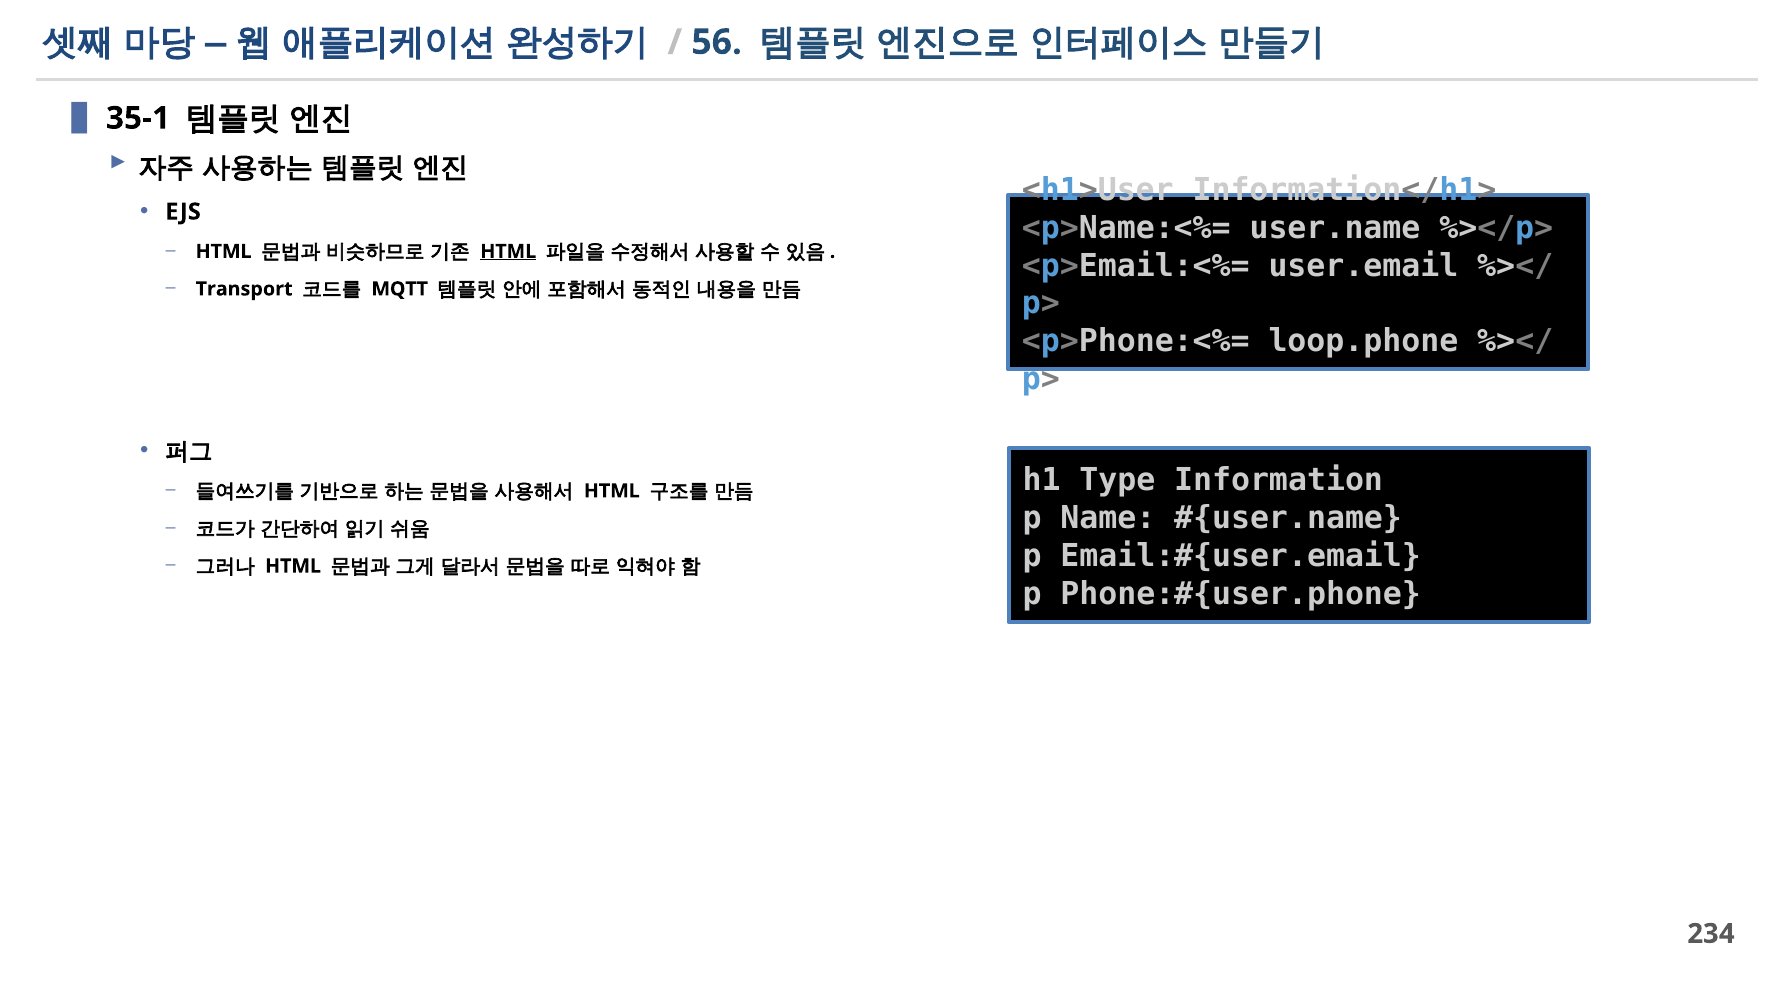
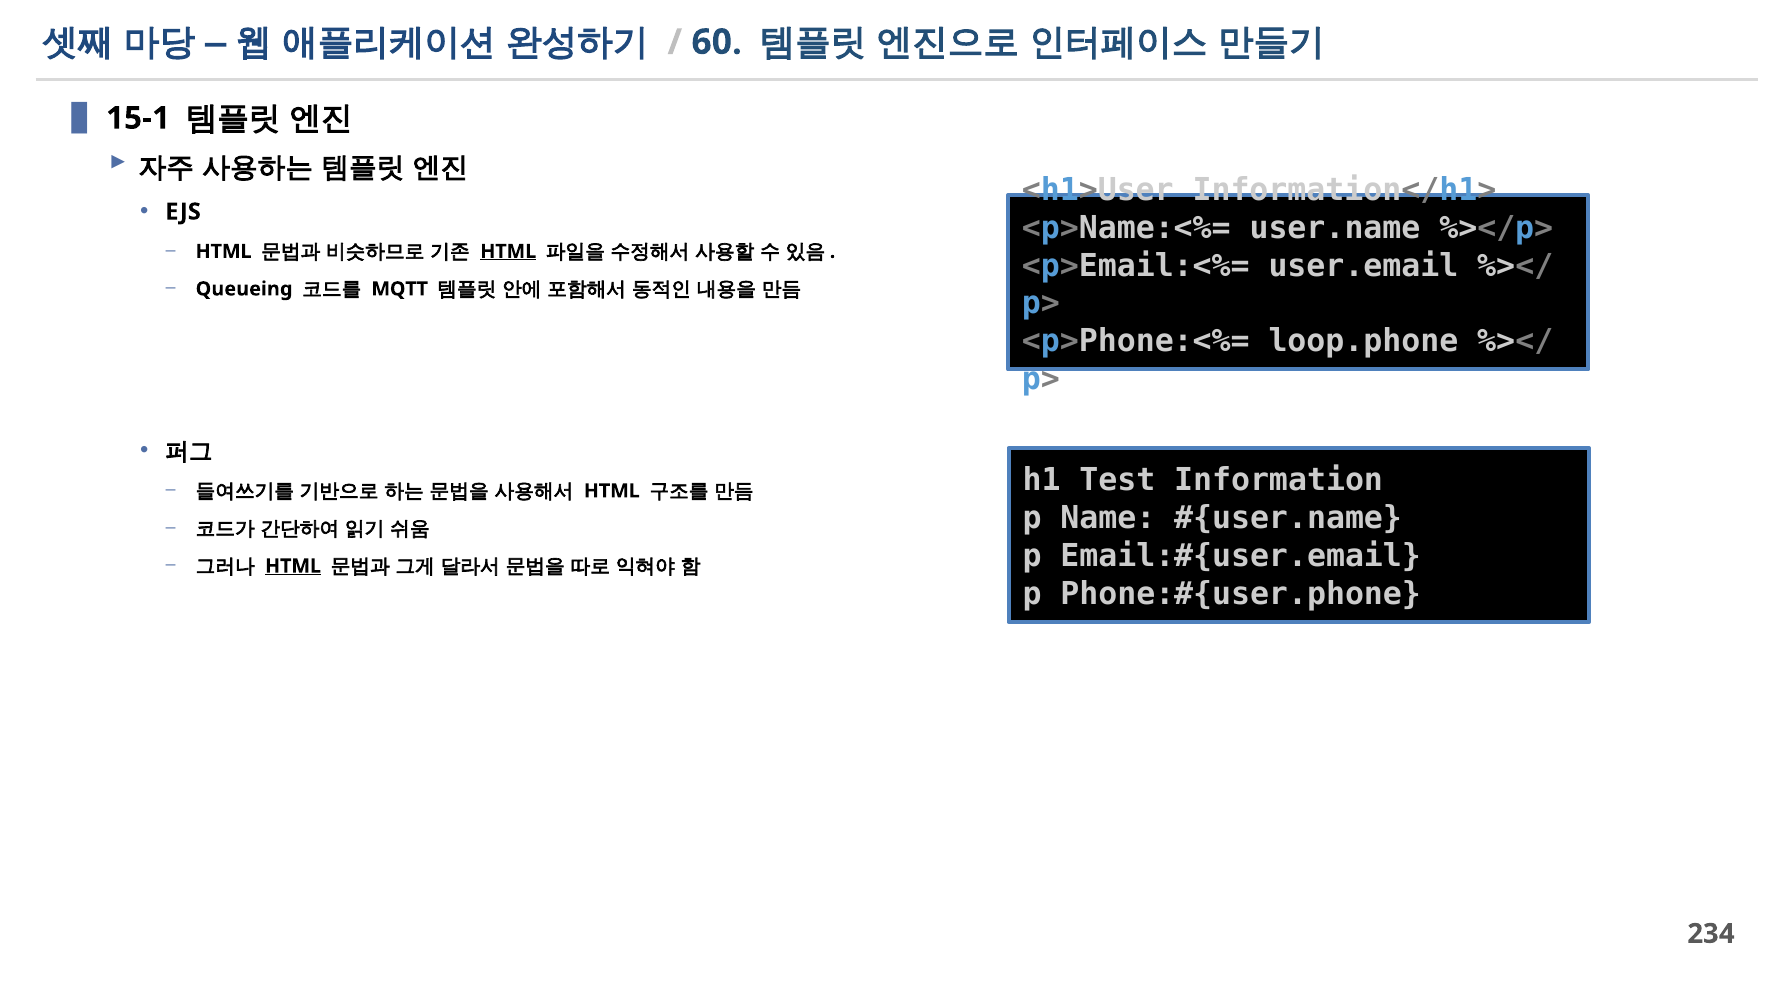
56: 56 -> 60 (717, 42)
35-1: 35-1 -> 15-1 (138, 118)
Transport: Transport -> Queueing (244, 289)
Type: Type -> Test (1117, 480)
HTML underline: none -> present (293, 566)
